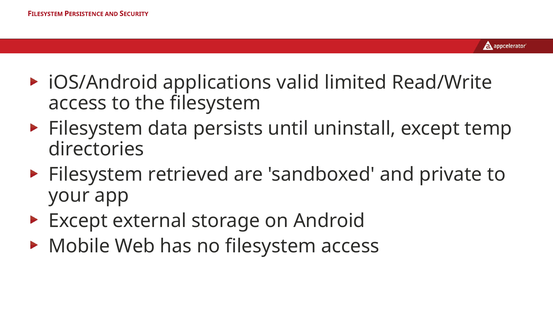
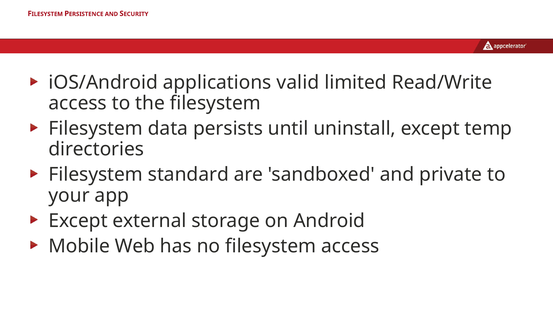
retrieved: retrieved -> standard (188, 175)
